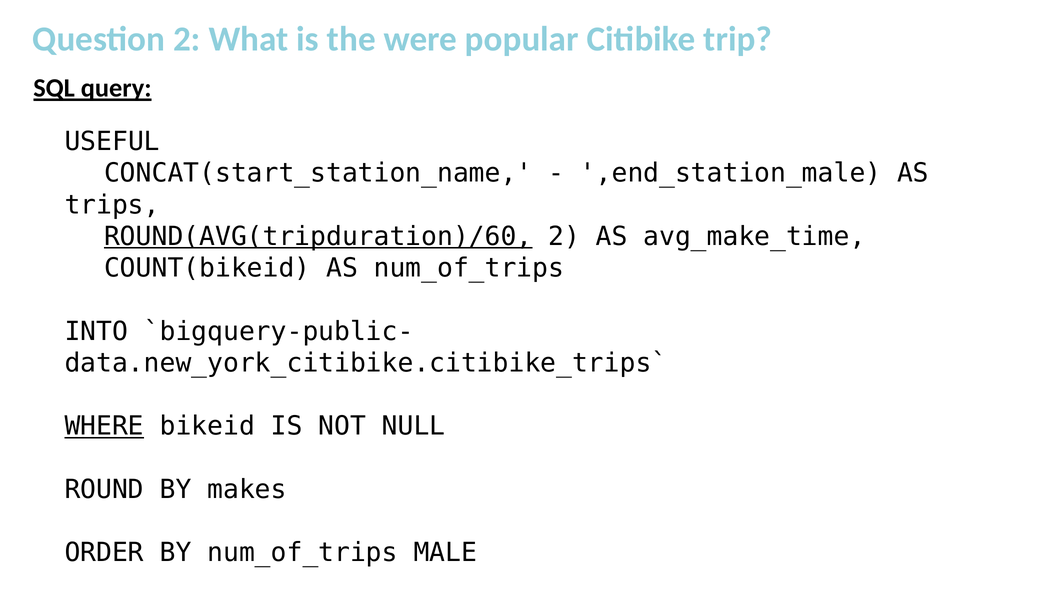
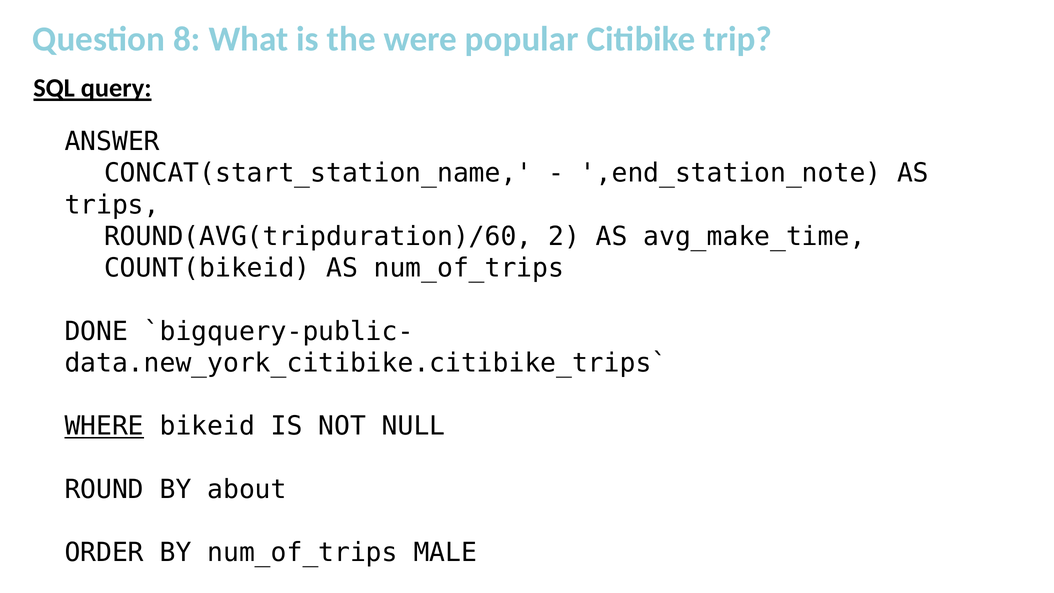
Question 2: 2 -> 8 (187, 39)
USEFUL: USEFUL -> ANSWER (112, 142)
,end_station_male: ,end_station_male -> ,end_station_note (731, 173)
ROUND(AVG(tripduration)/60 underline: present -> none (318, 236)
INTO: INTO -> DONE (96, 331)
makes: makes -> about (247, 489)
